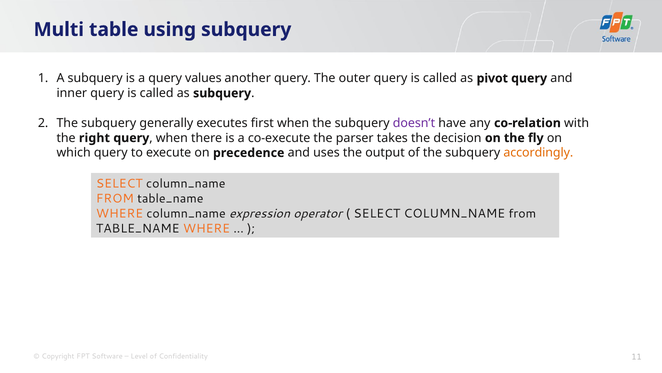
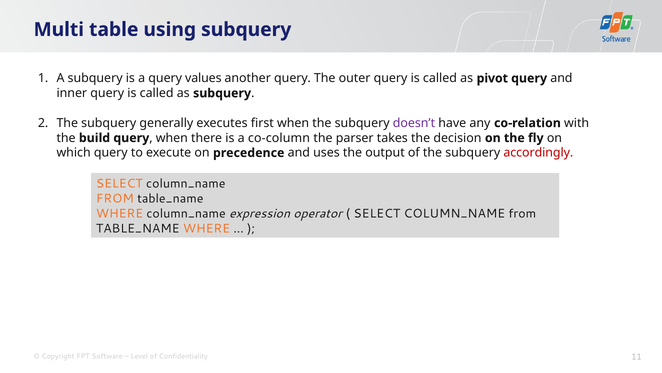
right: right -> build (94, 138)
co-execute: co-execute -> co-column (279, 138)
accordingly colour: orange -> red (538, 153)
